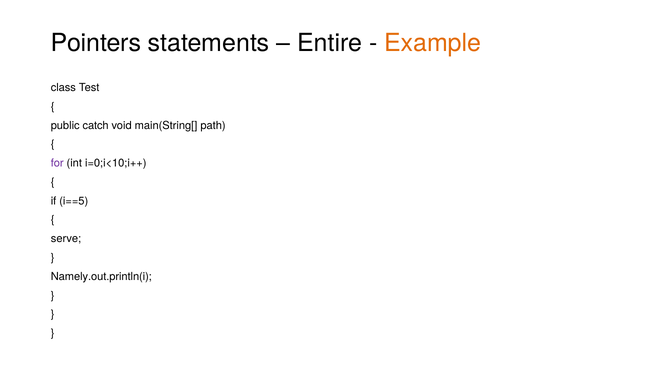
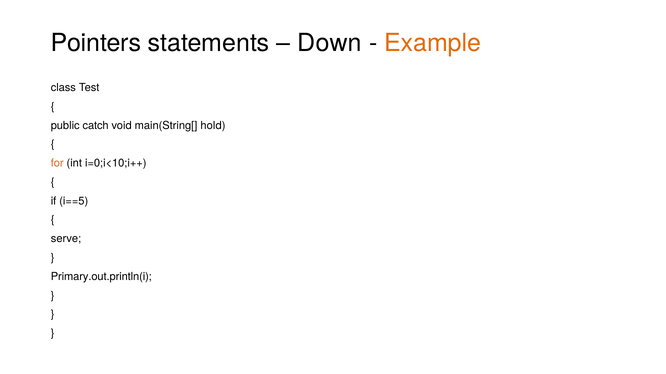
Entire: Entire -> Down (330, 43)
path: path -> hold (213, 126)
for colour: purple -> orange (57, 163)
Namely.out.println(i: Namely.out.println(i -> Primary.out.println(i (101, 277)
